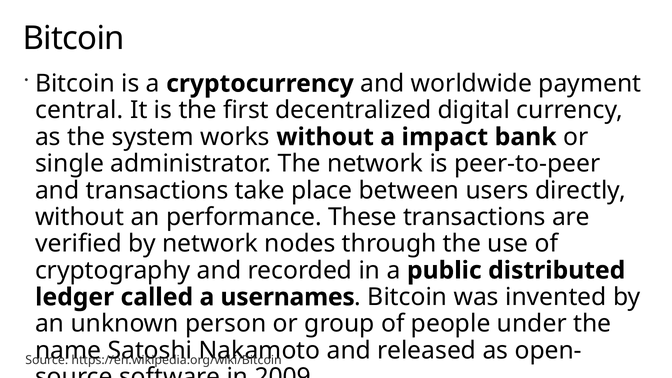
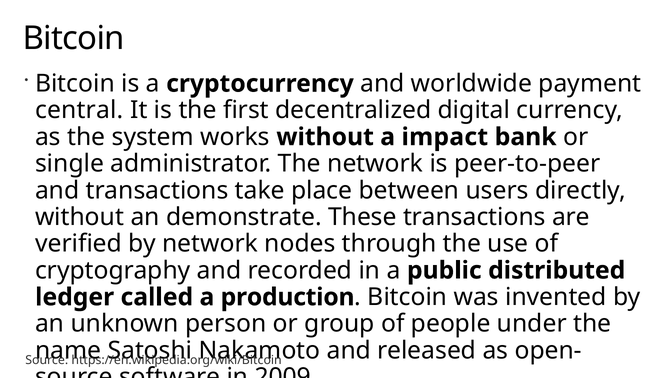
performance: performance -> demonstrate (244, 217)
usernames: usernames -> production (288, 297)
